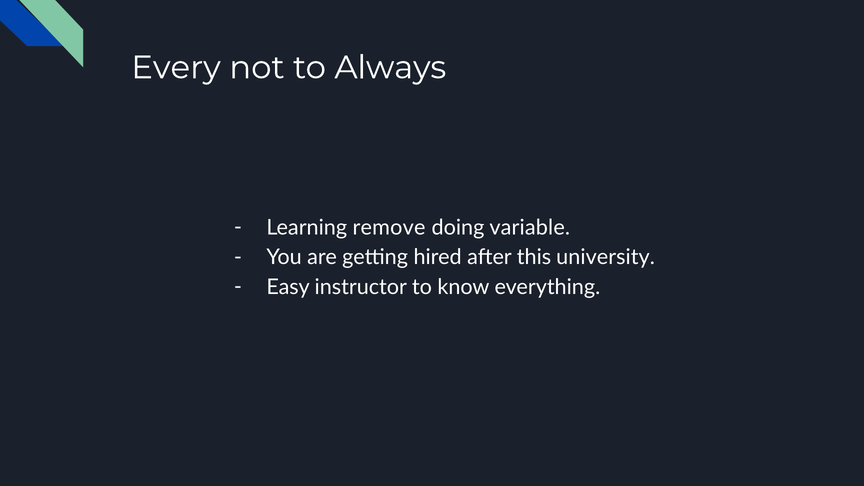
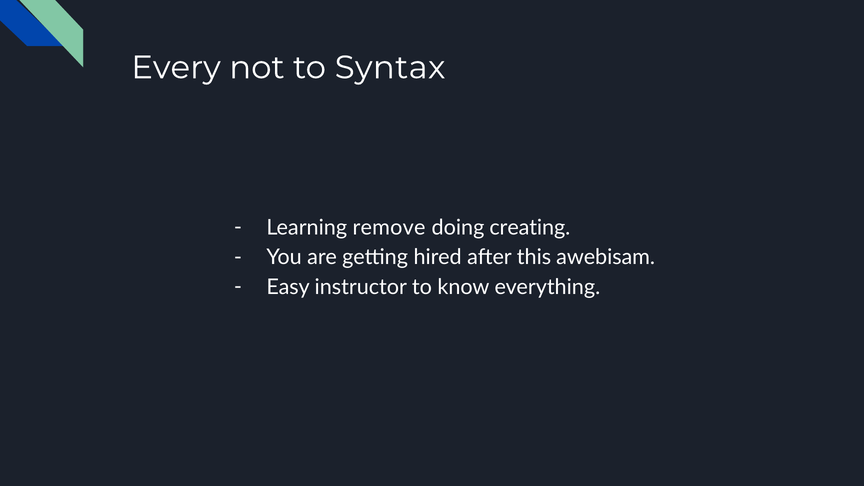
Always: Always -> Syntax (390, 68)
variable: variable -> creating (530, 227)
university: university -> awebisam (606, 257)
